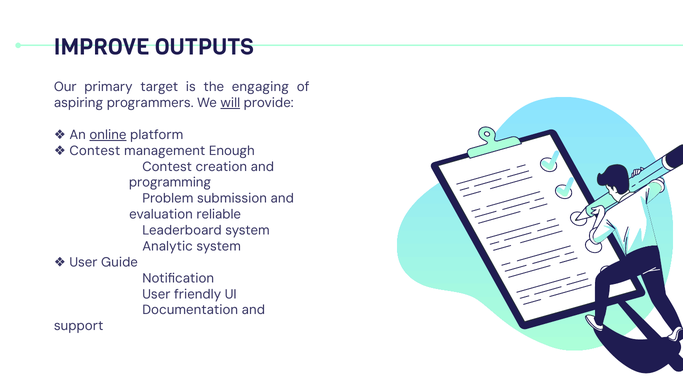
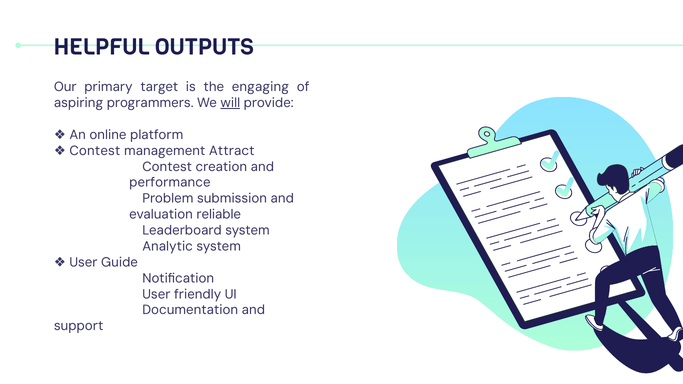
IMPROVE: IMPROVE -> HELPFUL (102, 47)
online underline: present -> none (108, 135)
Enough: Enough -> Attract (232, 151)
programming: programming -> performance (170, 183)
